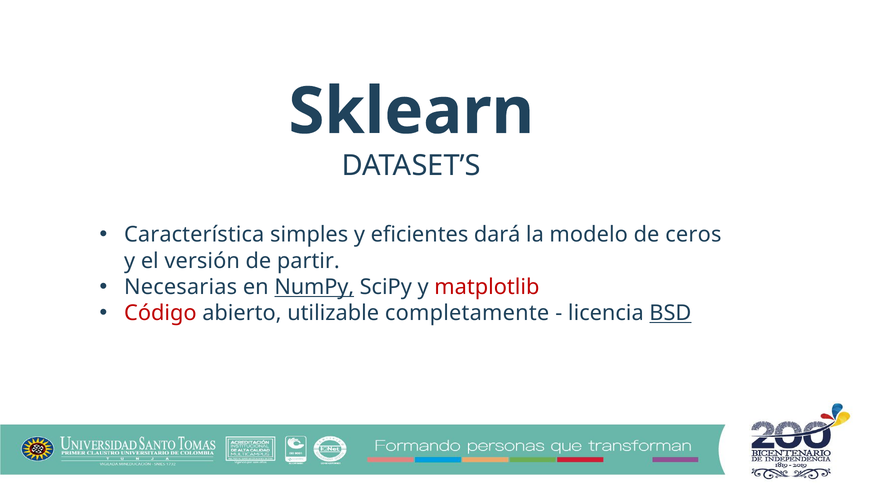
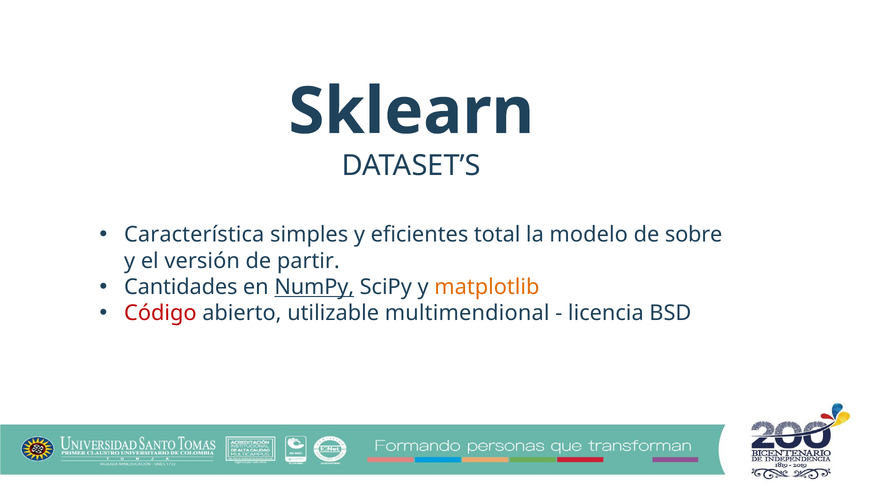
dará: dará -> total (497, 235)
ceros: ceros -> sobre (694, 235)
Necesarias: Necesarias -> Cantidades (181, 287)
matplotlib colour: red -> orange (487, 287)
completamente: completamente -> multimendional (467, 313)
BSD underline: present -> none (670, 313)
